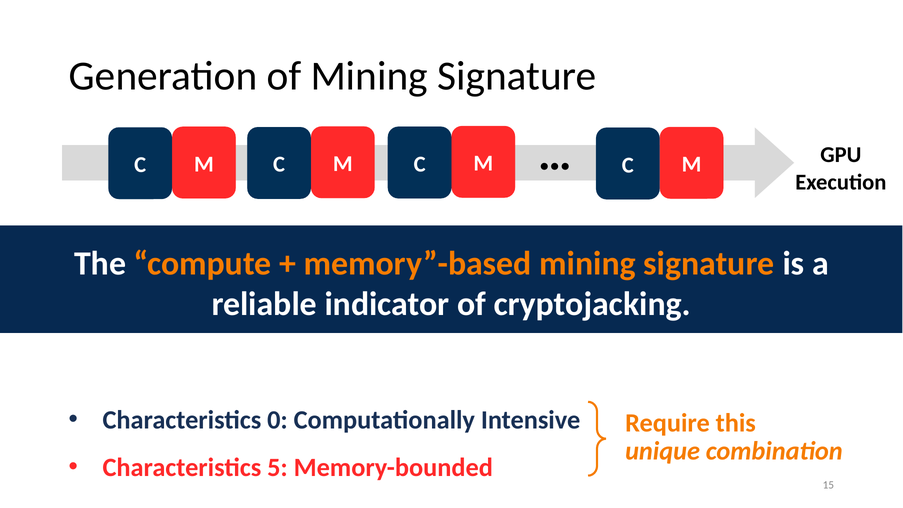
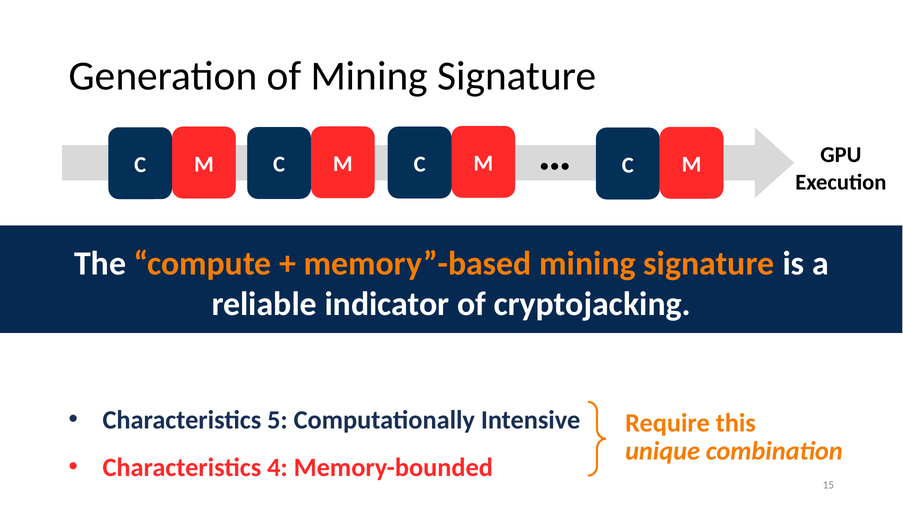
0: 0 -> 5 (277, 420)
5: 5 -> 4 (277, 467)
